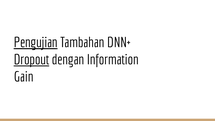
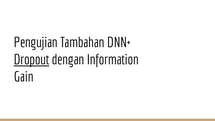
Pengujian underline: present -> none (36, 42)
